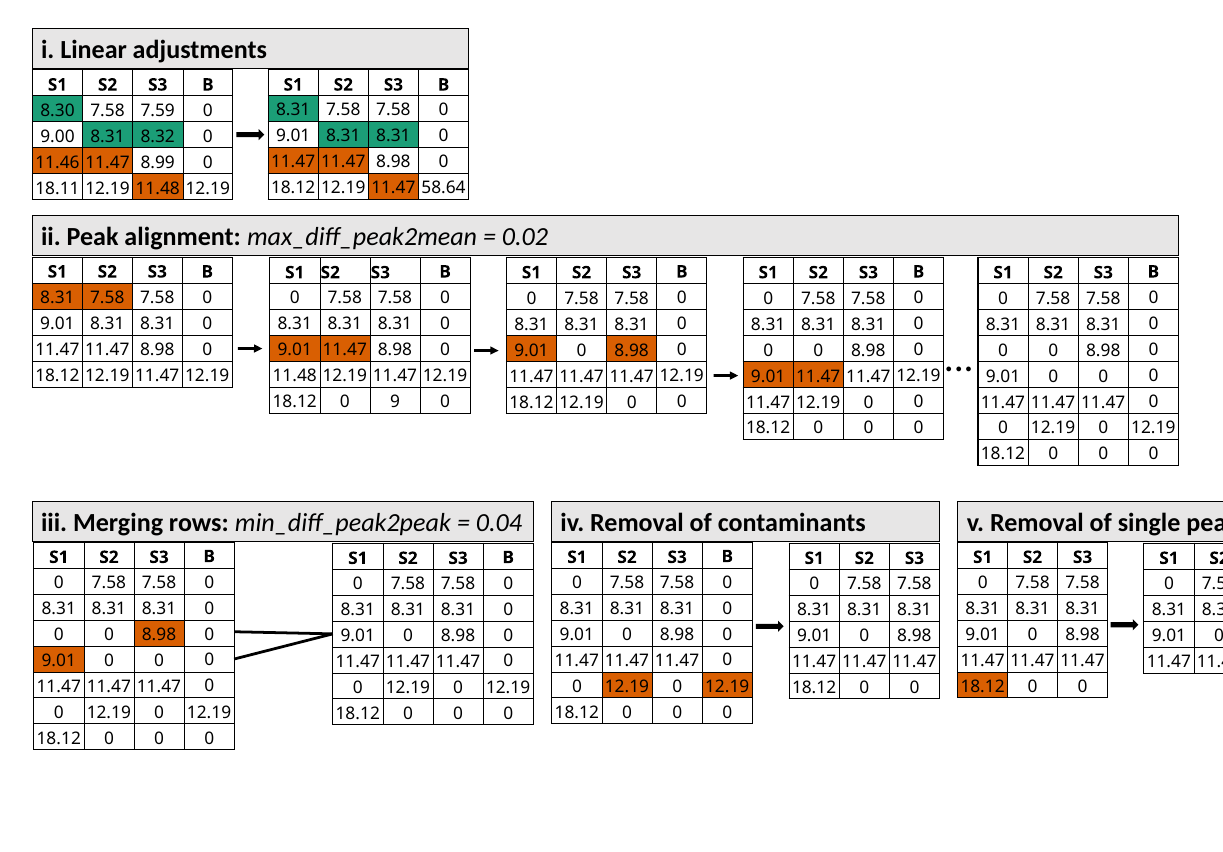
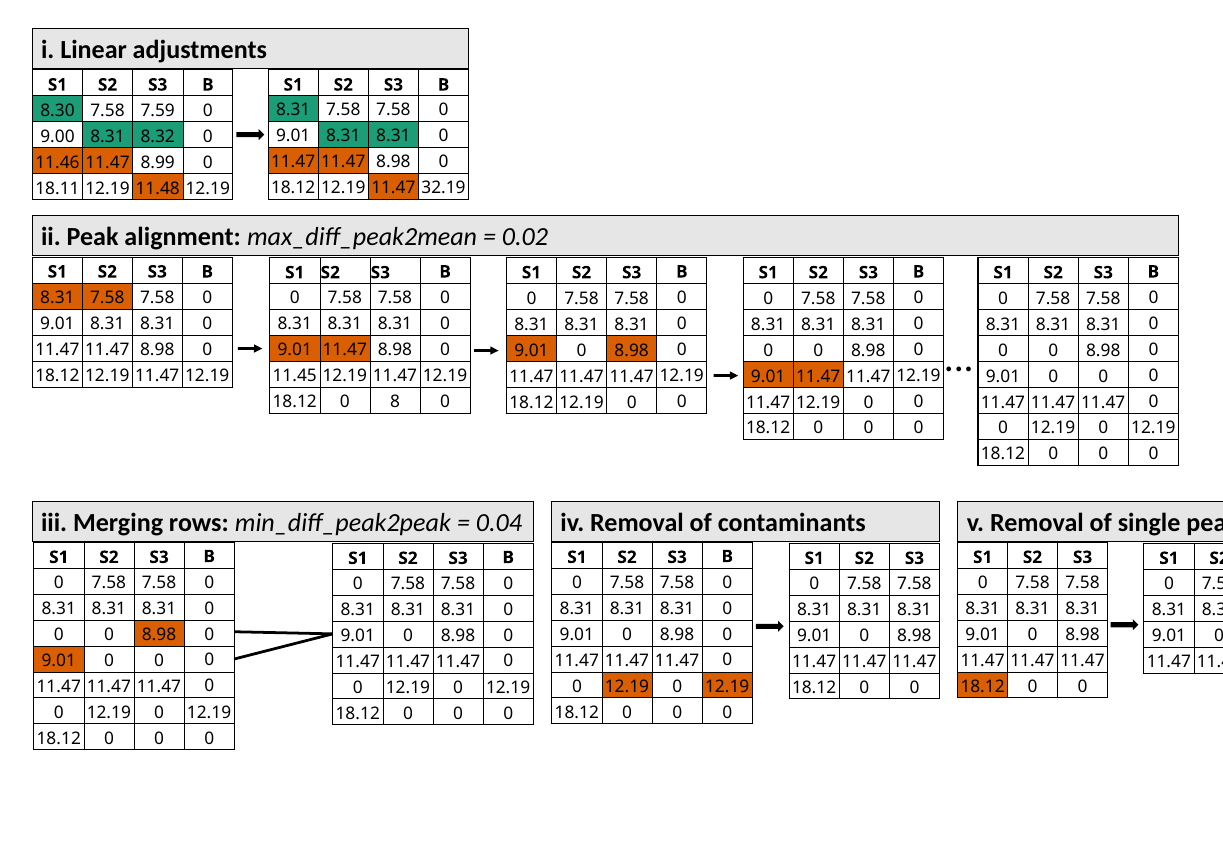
58.64: 58.64 -> 32.19 (444, 188)
11.48: 11.48 -> 11.45 (295, 375)
9: 9 -> 8 (395, 401)
